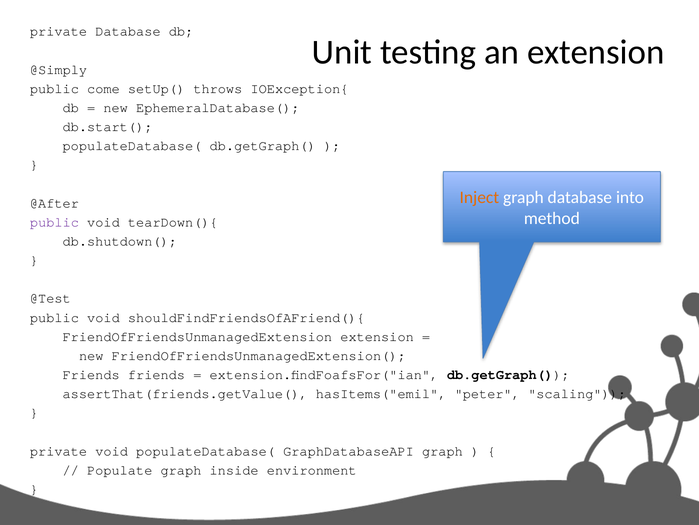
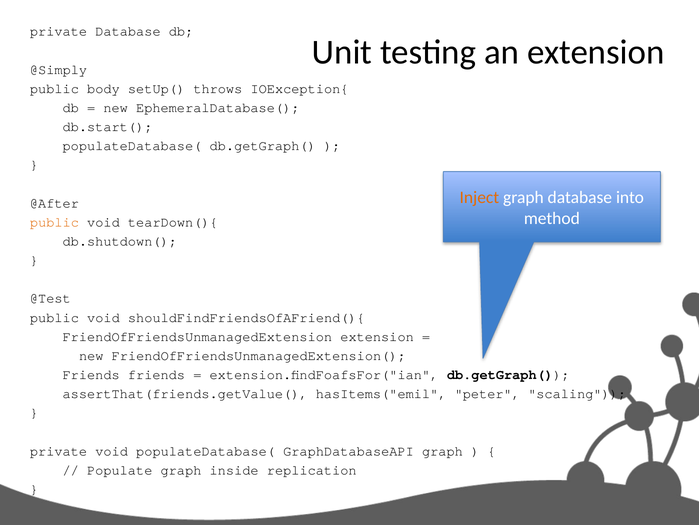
come: come -> body (103, 89)
public colour: purple -> orange (54, 222)
environment: environment -> replication (312, 469)
